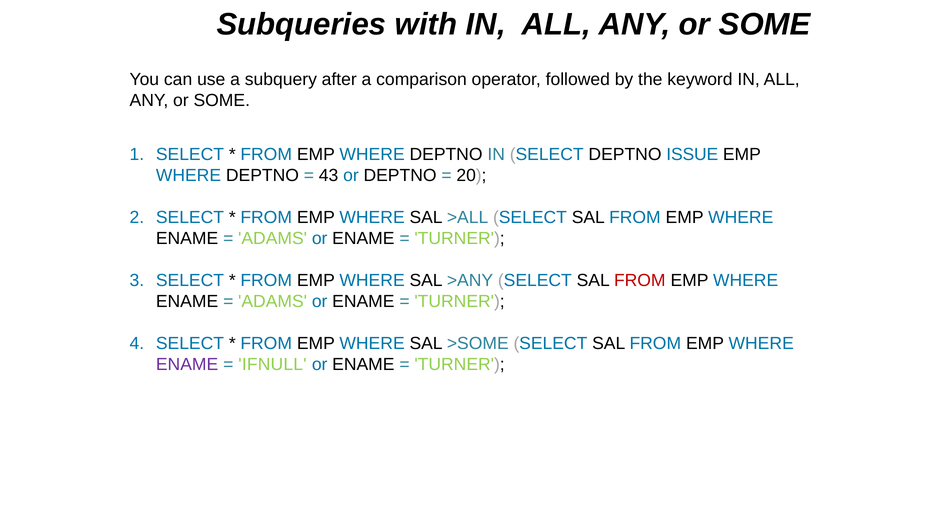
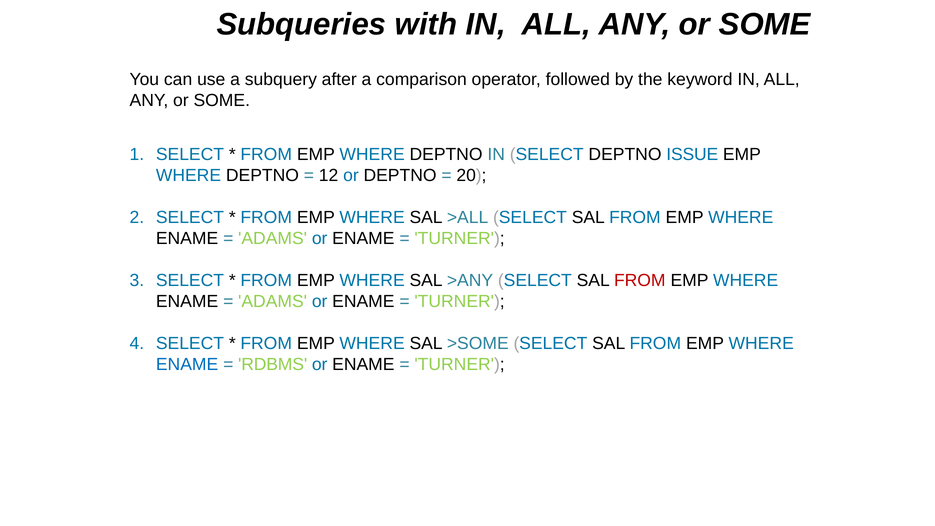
43: 43 -> 12 (329, 175)
ENAME colour: purple -> blue (187, 365)
IFNULL: IFNULL -> RDBMS (273, 365)
